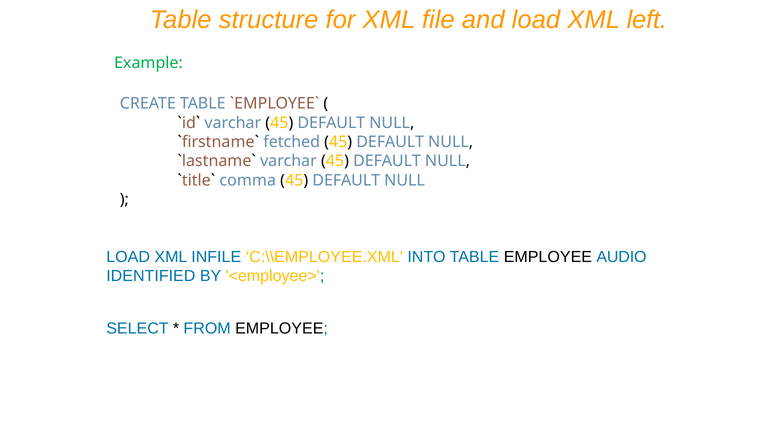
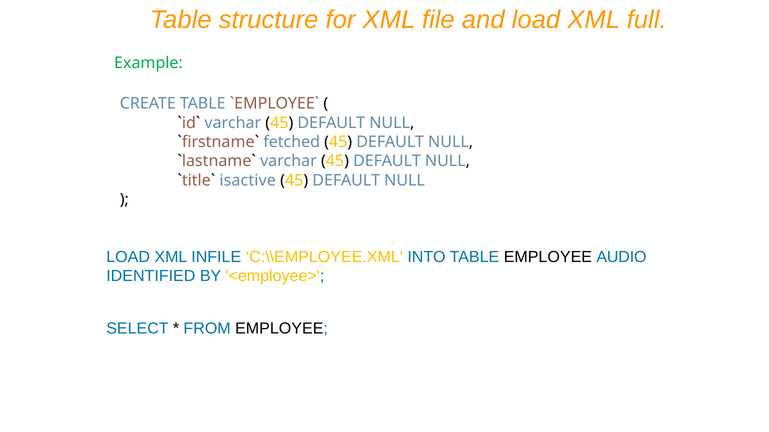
left: left -> full (647, 20)
comma: comma -> isactive (248, 181)
